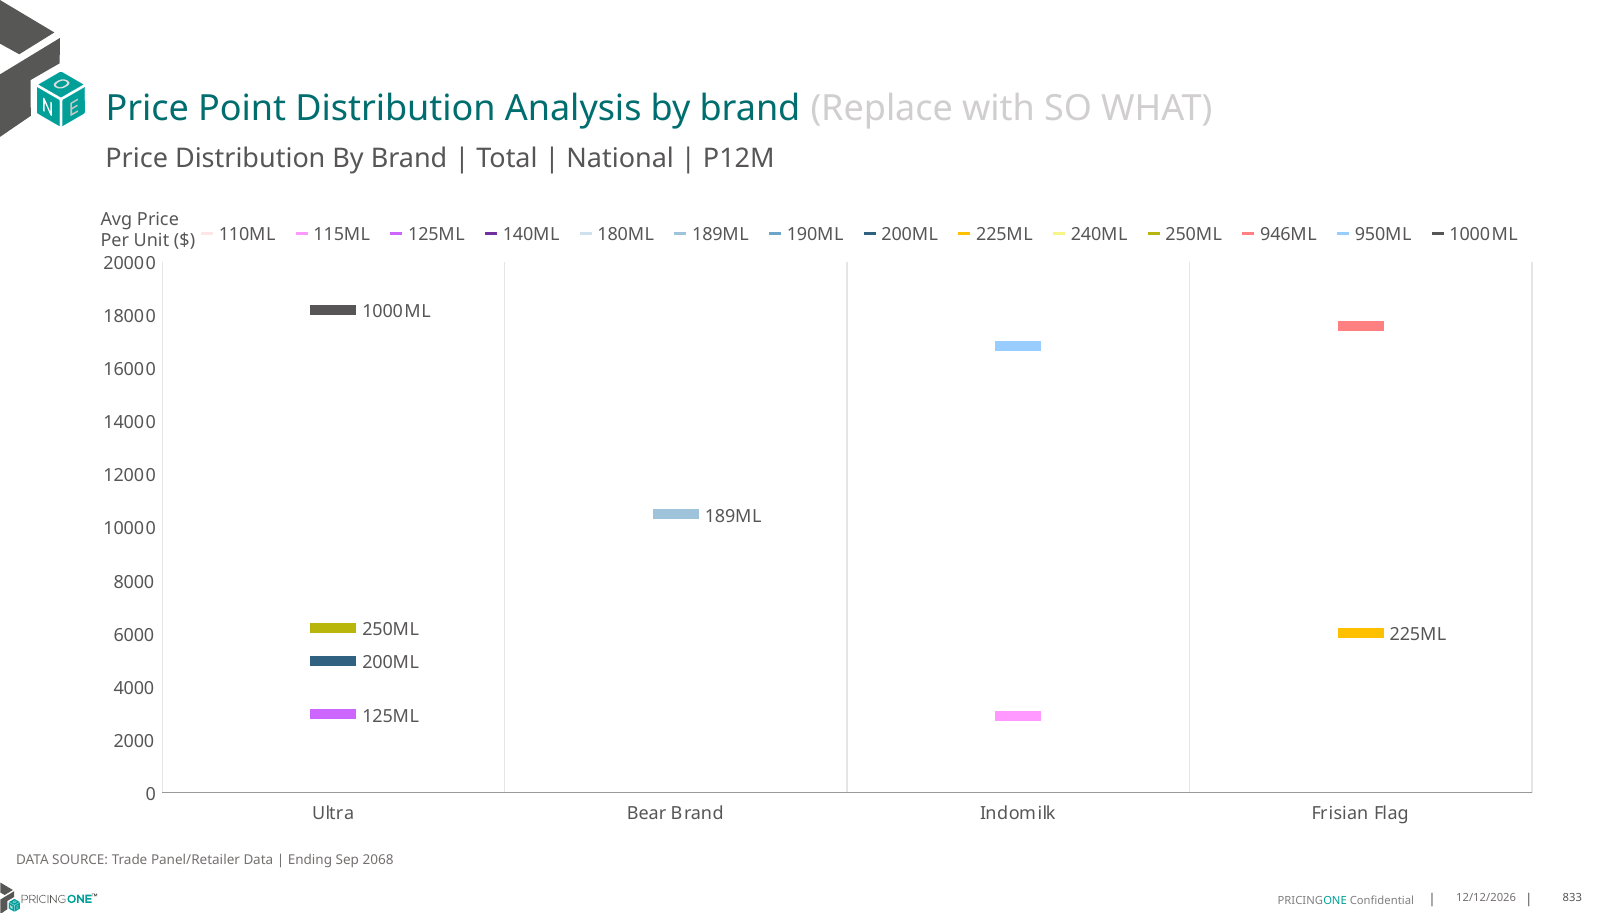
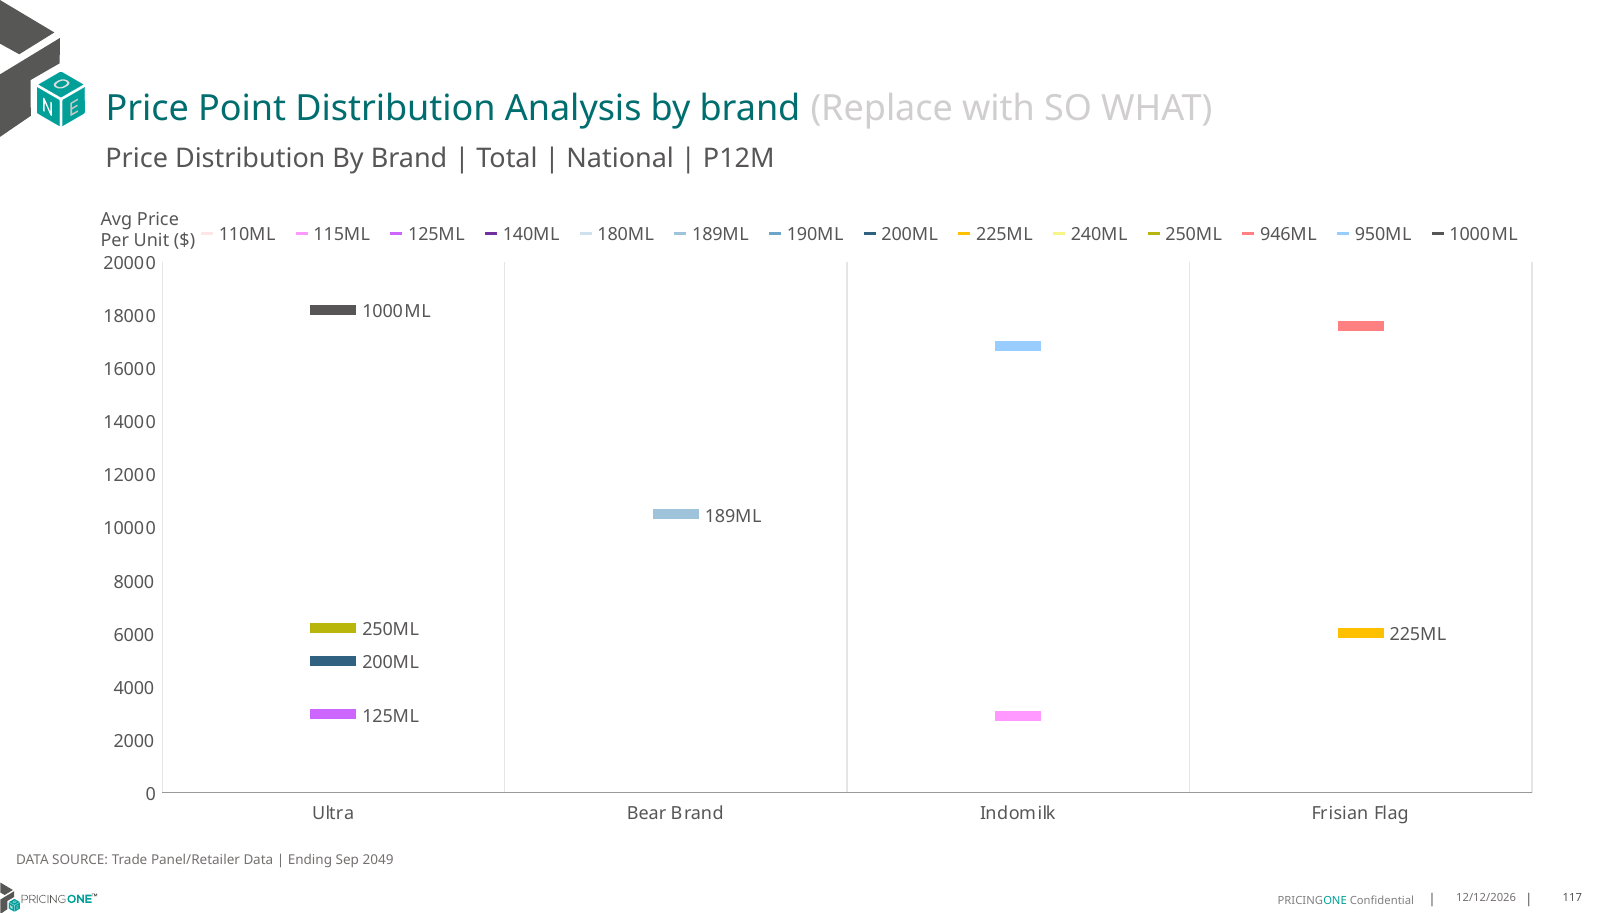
2068: 2068 -> 2049 (378, 859)
833: 833 -> 117 (1572, 897)
